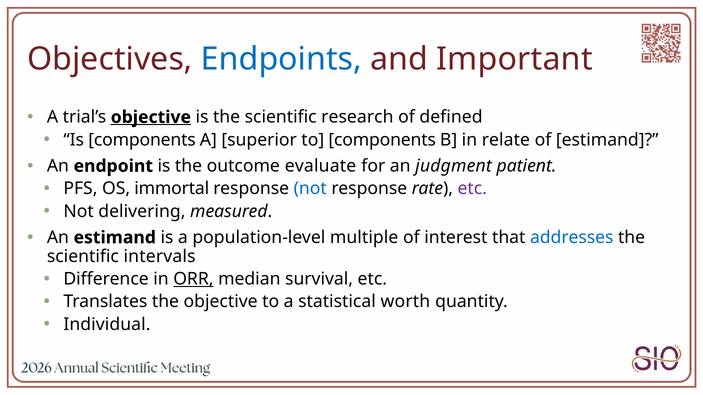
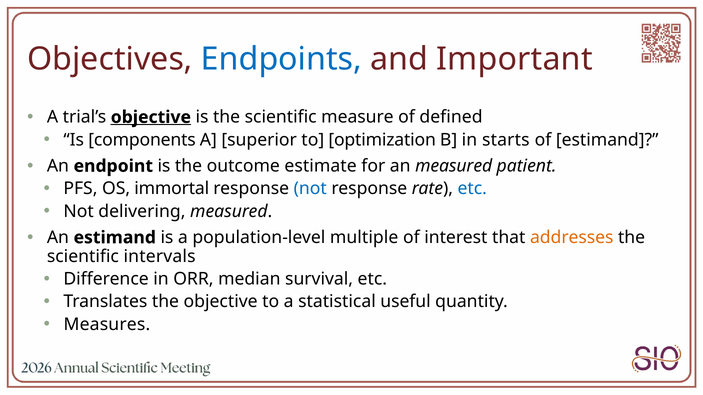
research: research -> measure (357, 117)
to components: components -> optimization (382, 140)
relate: relate -> starts (506, 140)
evaluate: evaluate -> estimate (321, 166)
an judgment: judgment -> measured (454, 166)
etc colour: purple -> blue (472, 189)
addresses colour: blue -> orange (572, 238)
ORR underline: present -> none (193, 279)
worth: worth -> useful (406, 302)
Individual: Individual -> Measures (107, 325)
